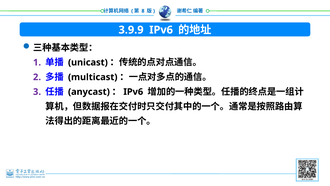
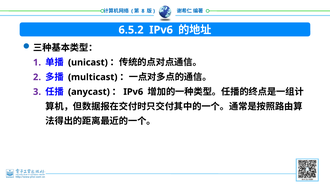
3.9.9: 3.9.9 -> 6.5.2 (131, 30)
